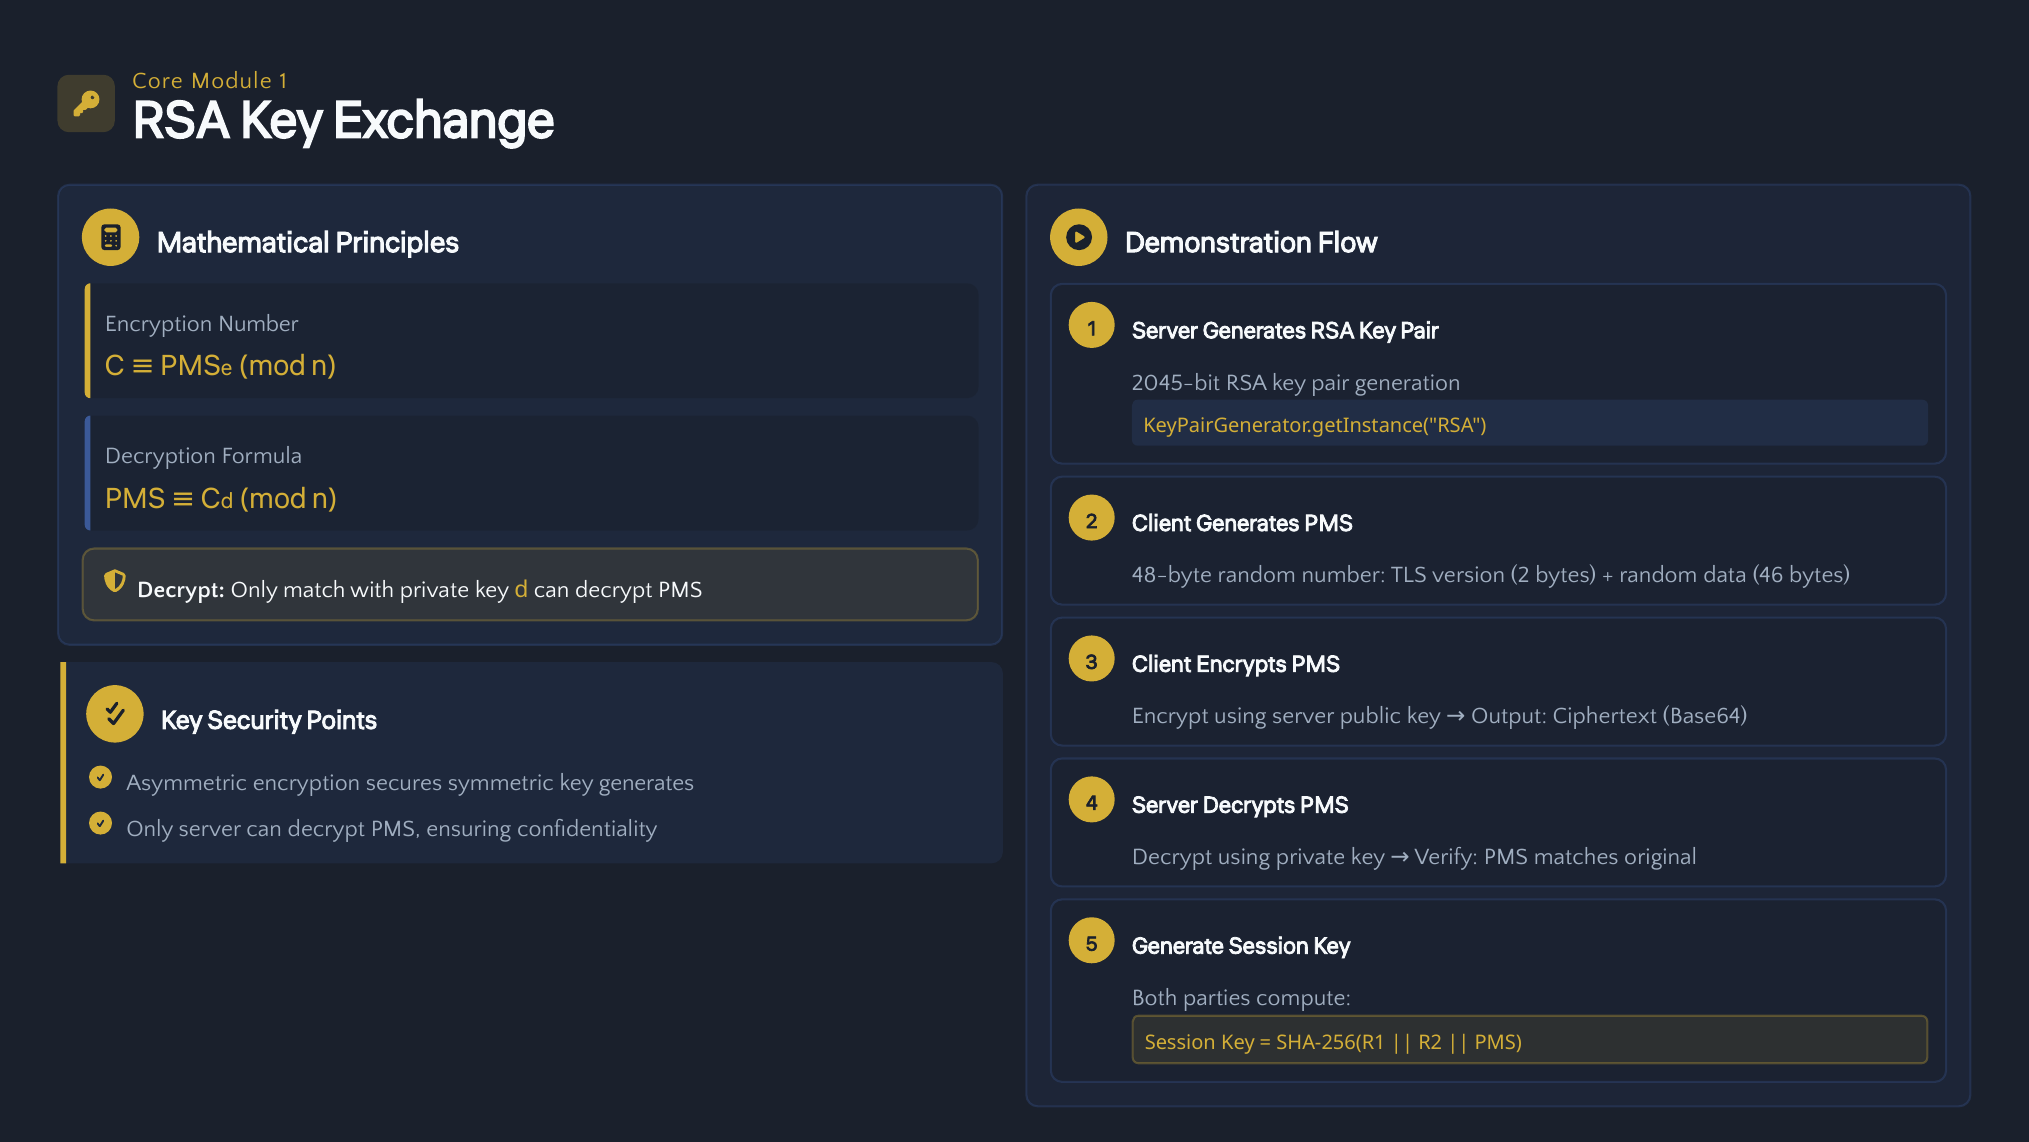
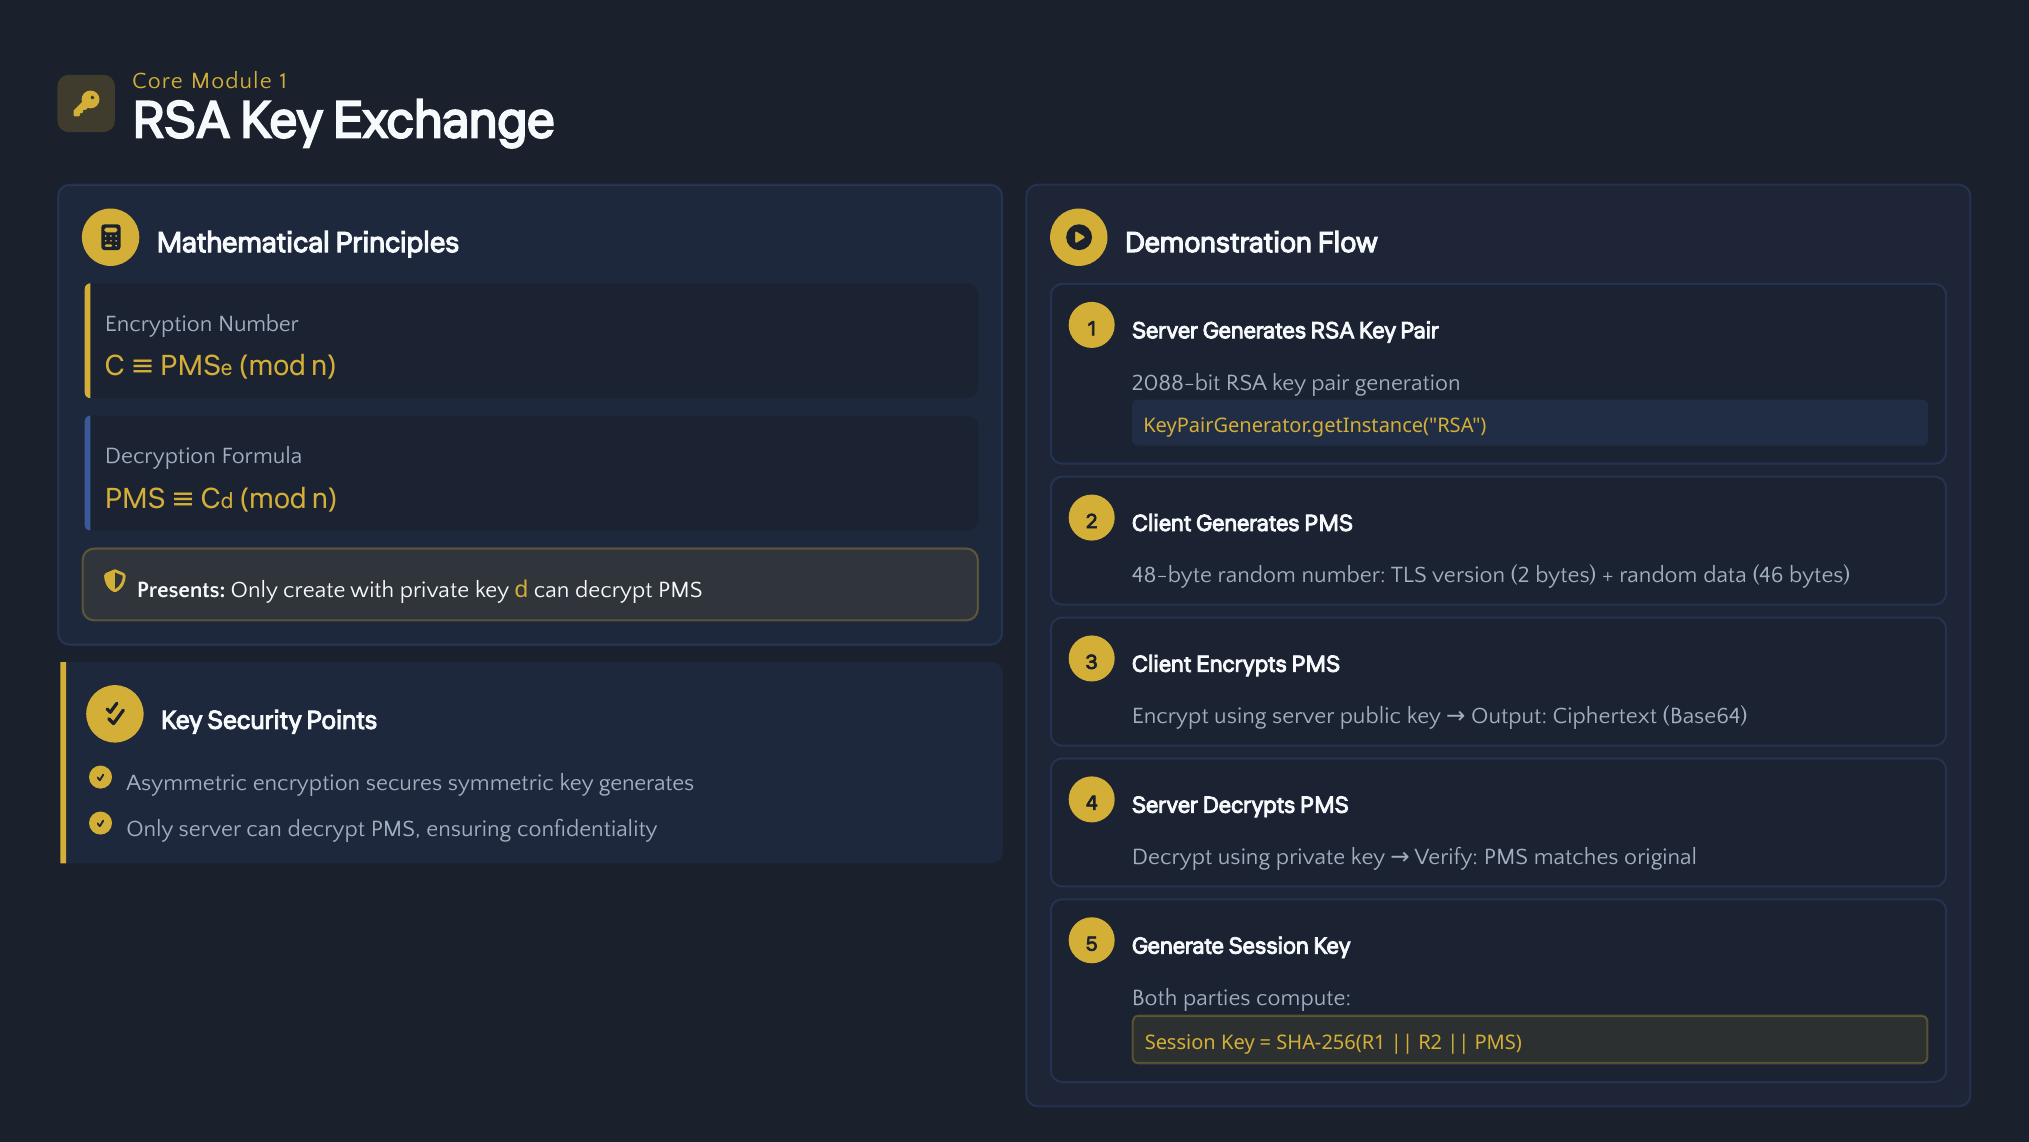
2045-bit: 2045-bit -> 2088-bit (1176, 382)
Decrypt: Decrypt -> Presents (181, 590)
match: match -> create (314, 590)
